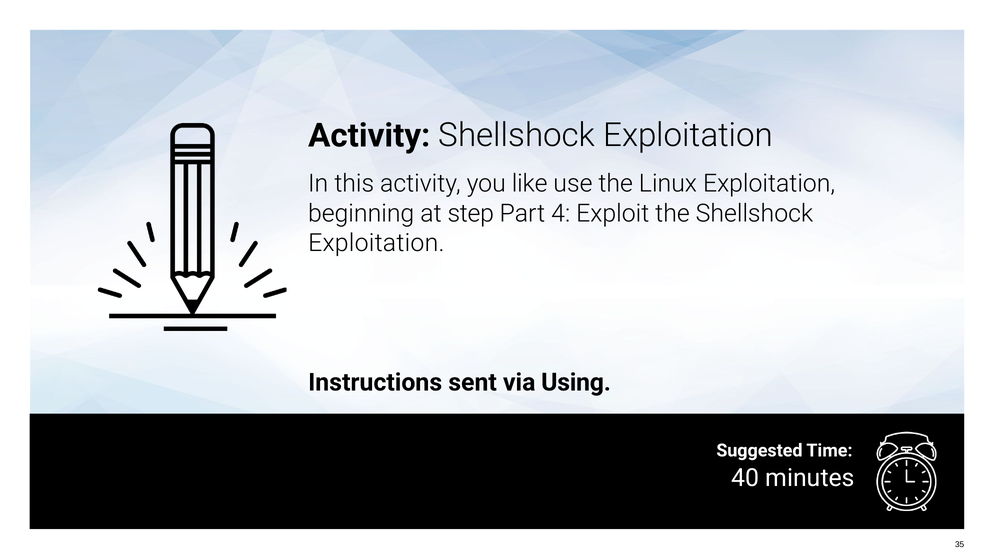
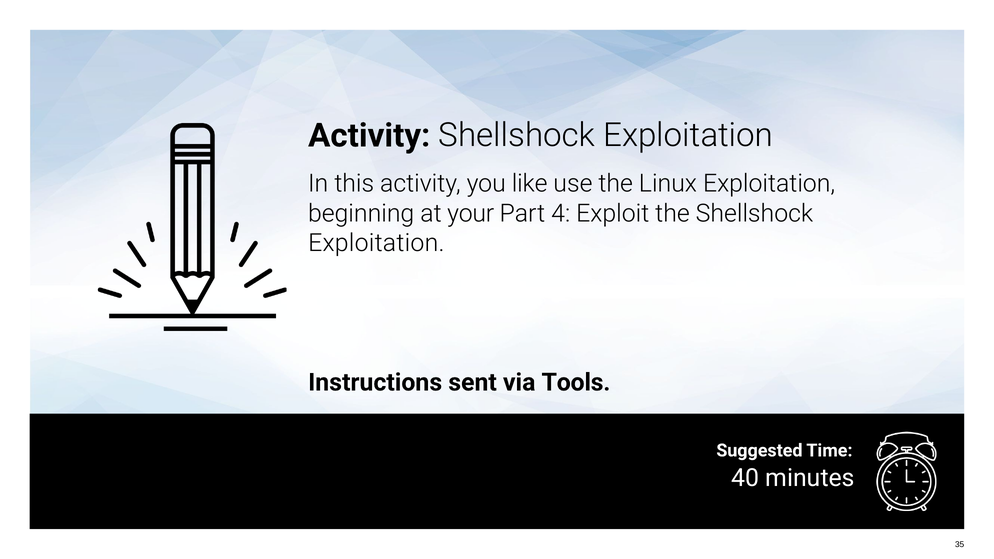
step: step -> your (471, 213)
Using: Using -> Tools (576, 382)
